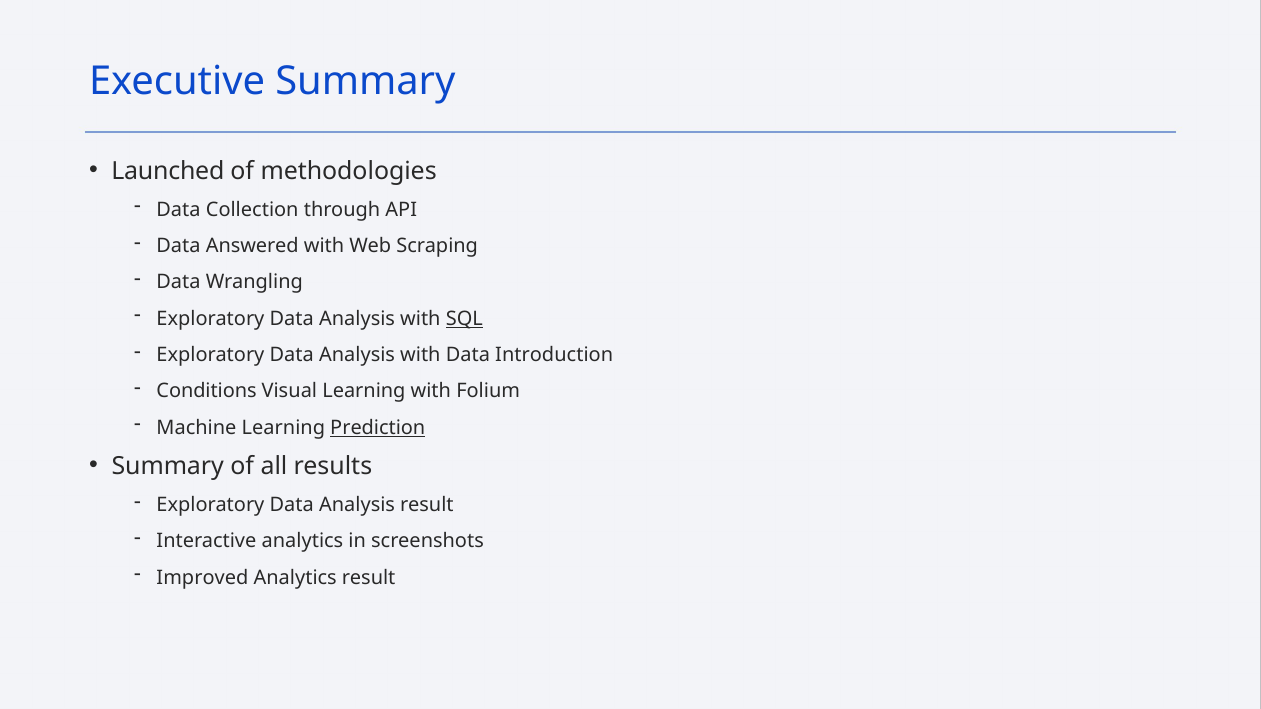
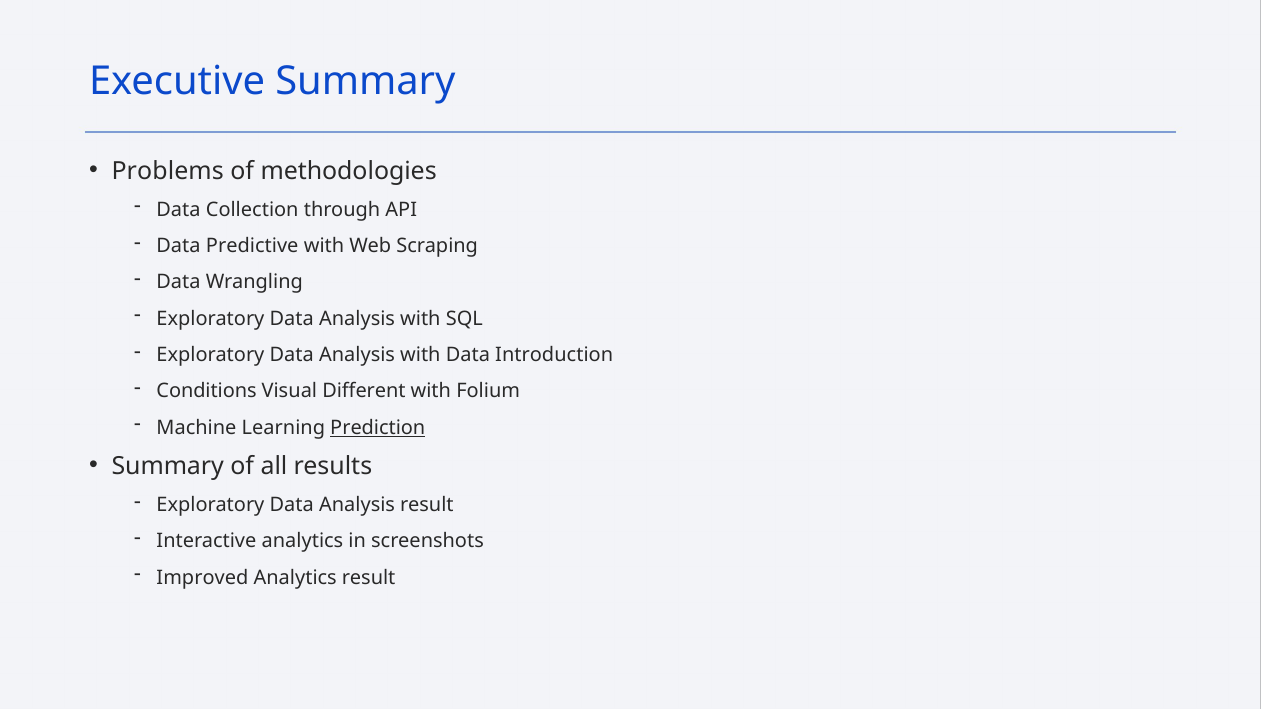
Launched: Launched -> Problems (168, 171)
Answered: Answered -> Predictive (252, 246)
SQL underline: present -> none (464, 319)
Visual Learning: Learning -> Different (364, 392)
